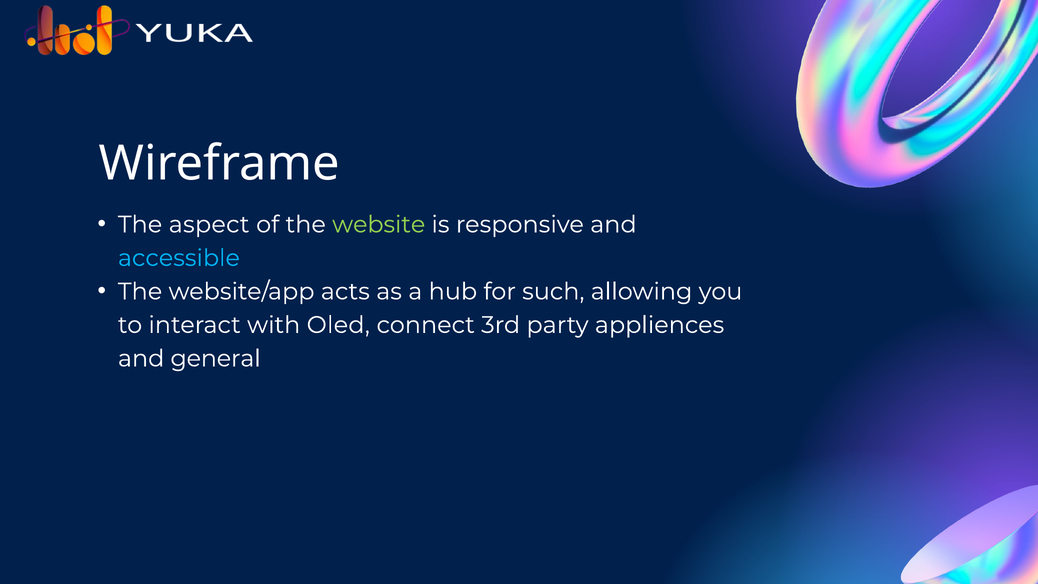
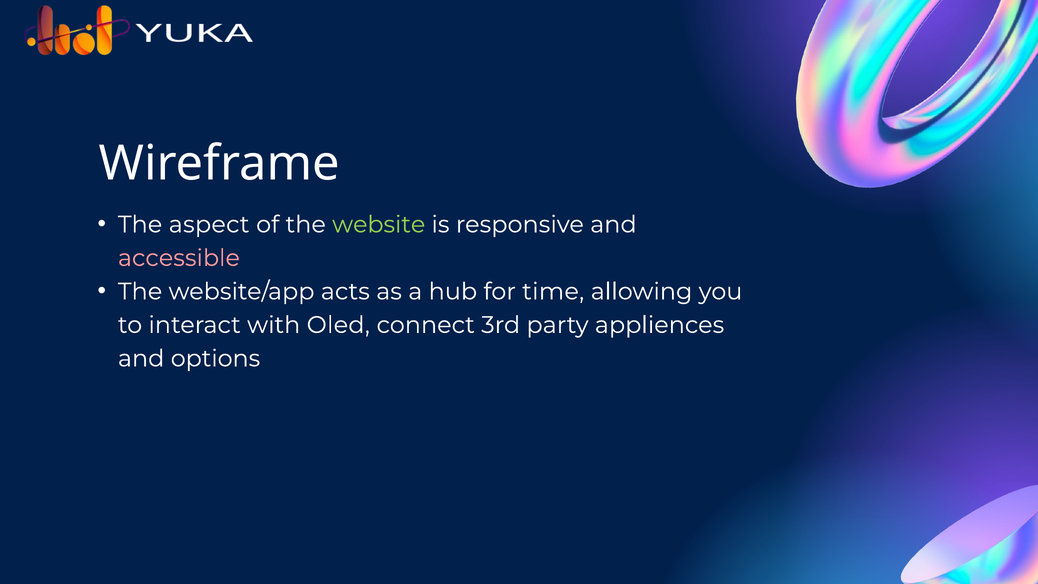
accessible colour: light blue -> pink (179, 258)
such: such -> time (553, 291)
general: general -> options (215, 358)
